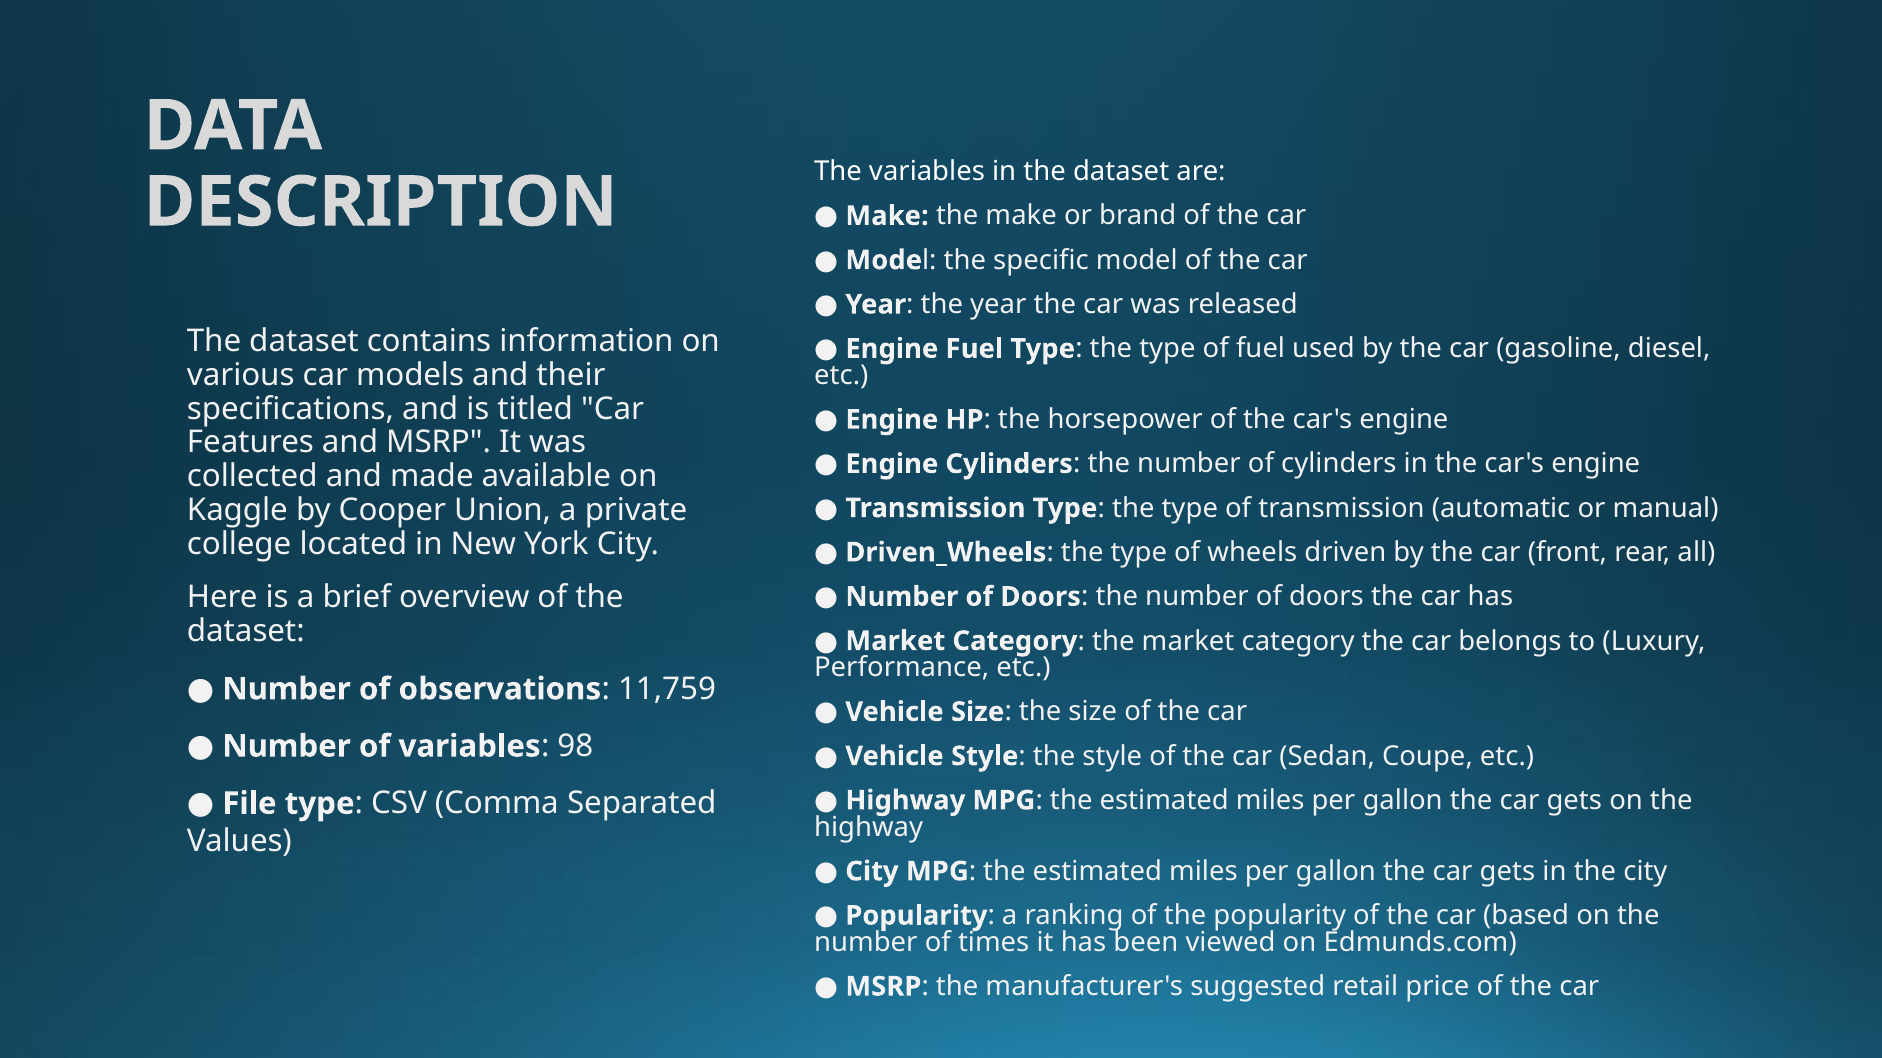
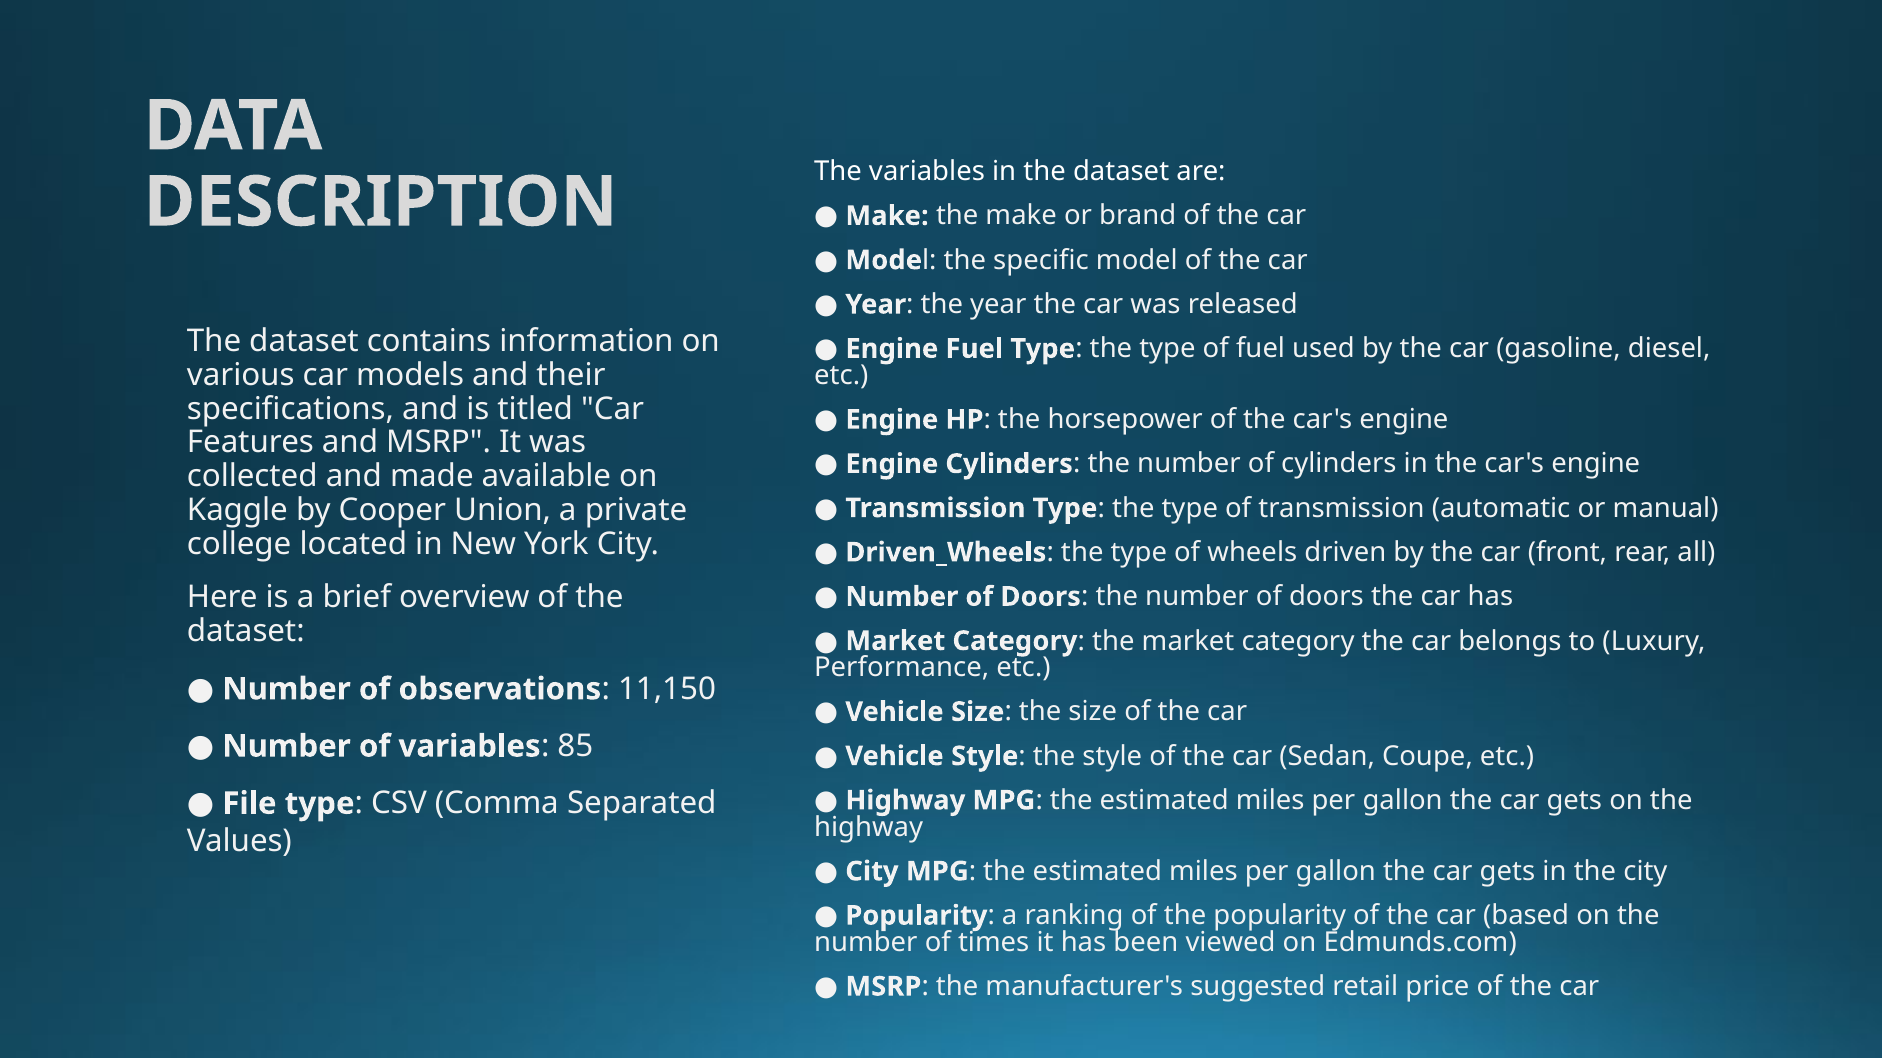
11,759: 11,759 -> 11,150 (667, 689)
98: 98 -> 85 (575, 747)
